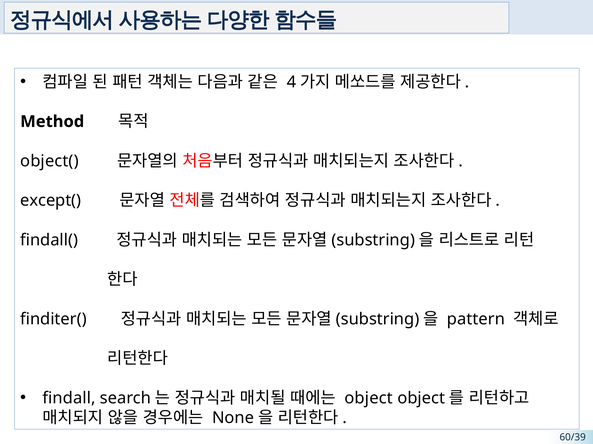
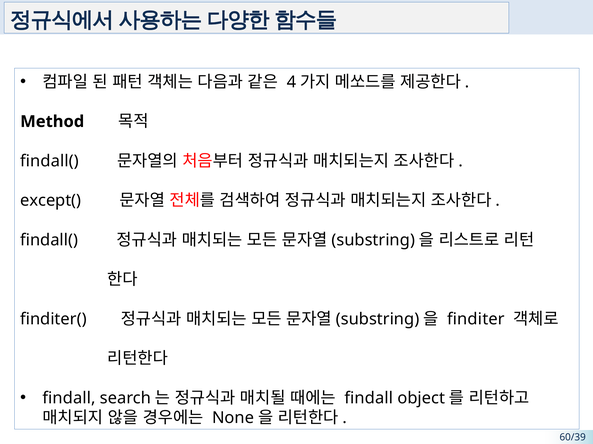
object(: object( -> findall( (49, 161)
pattern: pattern -> finditer (476, 319)
object: object -> findall (369, 399)
